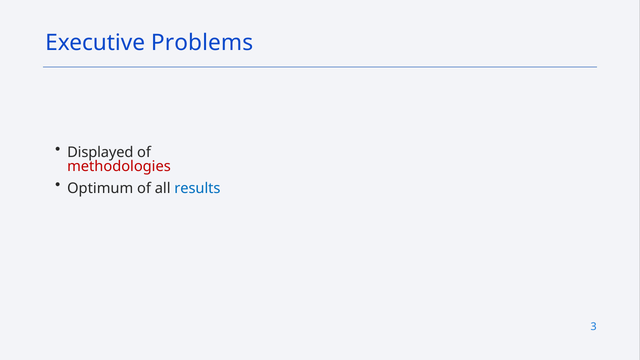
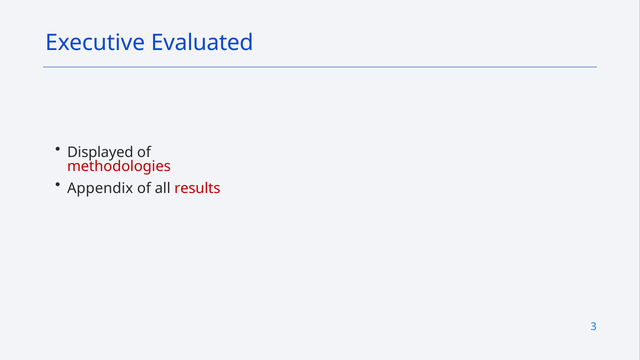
Problems: Problems -> Evaluated (202, 43)
Optimum: Optimum -> Appendix (100, 188)
results colour: blue -> red (197, 188)
